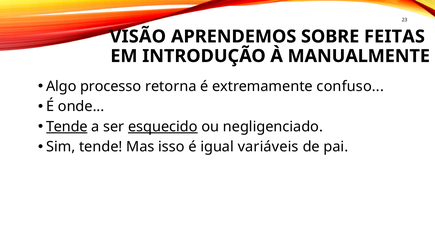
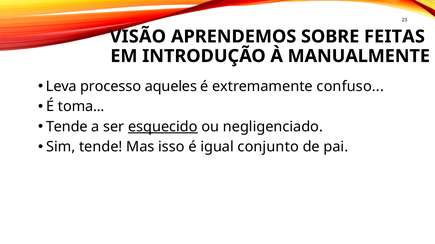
Algo: Algo -> Leva (61, 87)
retorna: retorna -> aqueles (171, 87)
onde: onde -> toma (81, 107)
Tende underline: present -> none (67, 127)
variáveis: variáveis -> conjunto (268, 147)
